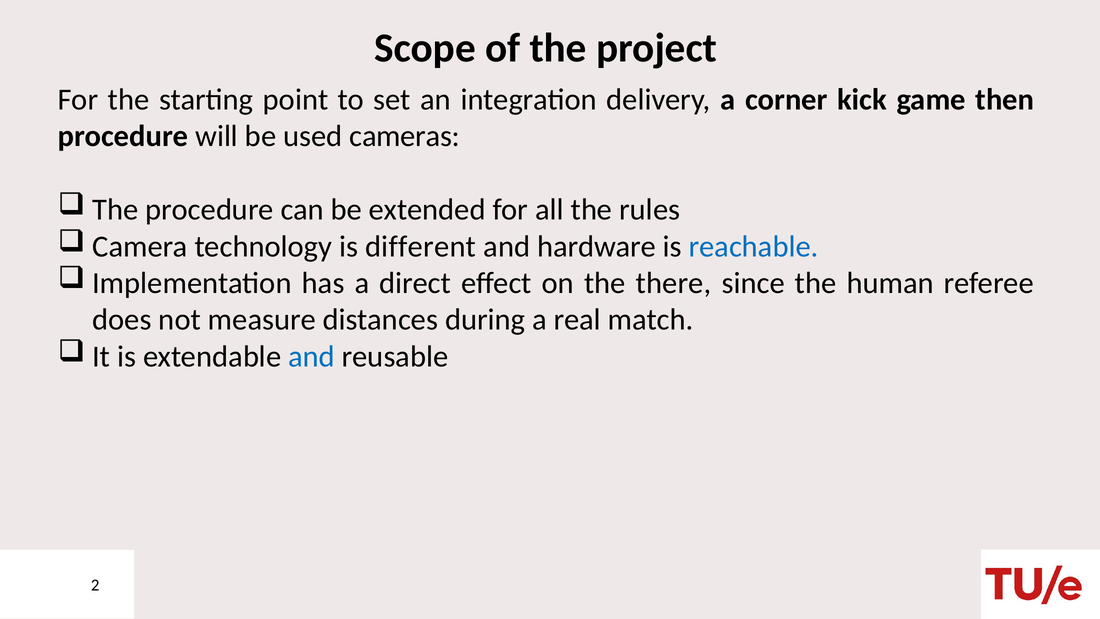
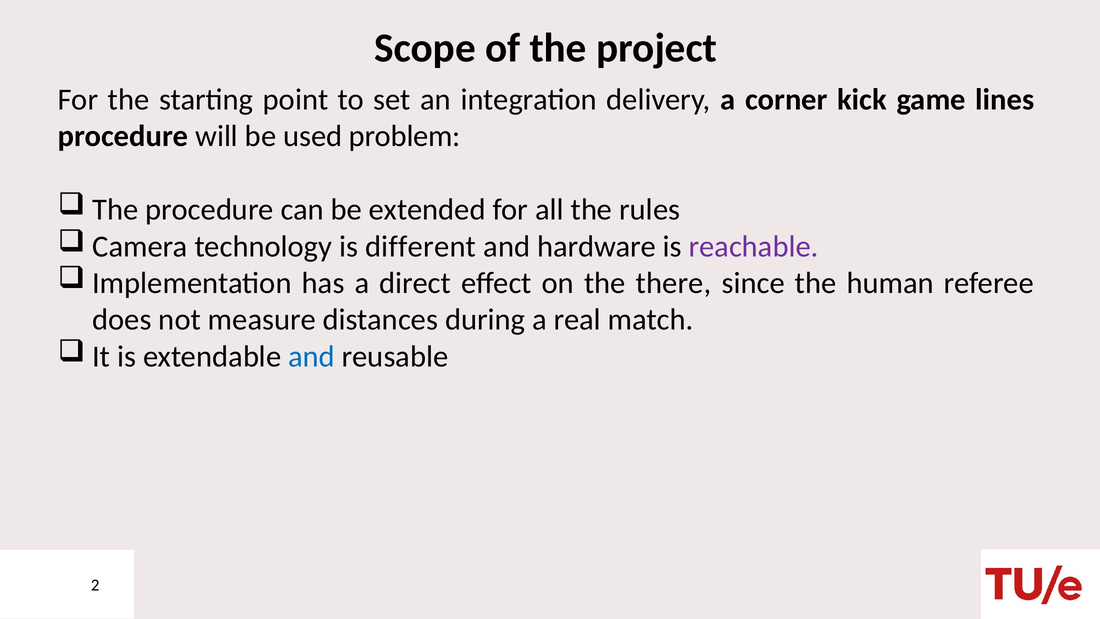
then: then -> lines (1005, 100)
cameras: cameras -> problem (405, 136)
reachable colour: blue -> purple (754, 246)
